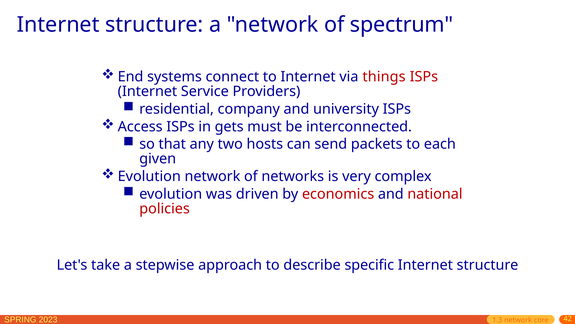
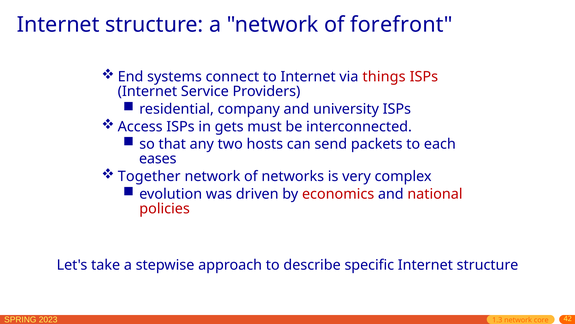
spectrum: spectrum -> forefront (401, 25)
given: given -> eases (158, 159)
Evolution: Evolution -> Together (149, 176)
